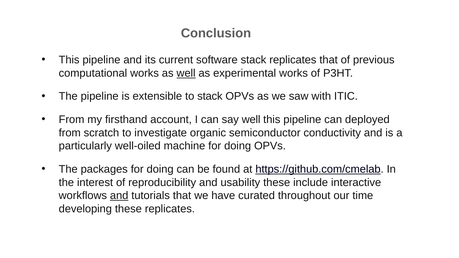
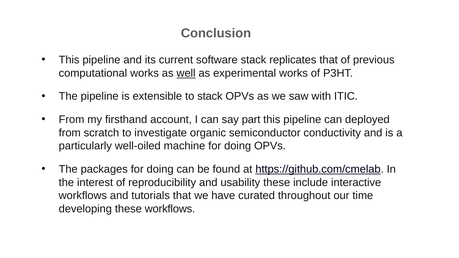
say well: well -> part (251, 120)
and underline: present -> none (119, 196)
these replicates: replicates -> workflows (170, 209)
